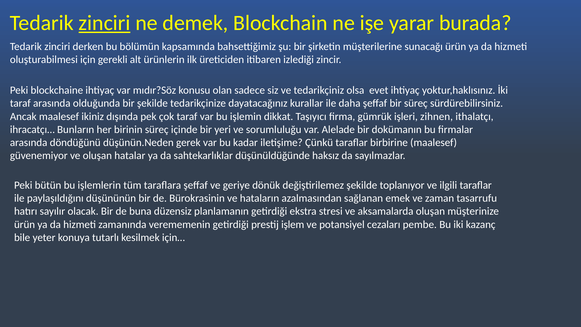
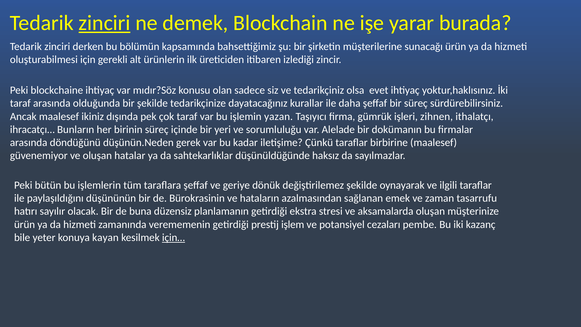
dikkat: dikkat -> yazan (278, 116)
toplanıyor: toplanıyor -> oynayarak (402, 185)
tutarlı: tutarlı -> kayan (105, 237)
için… underline: none -> present (173, 237)
